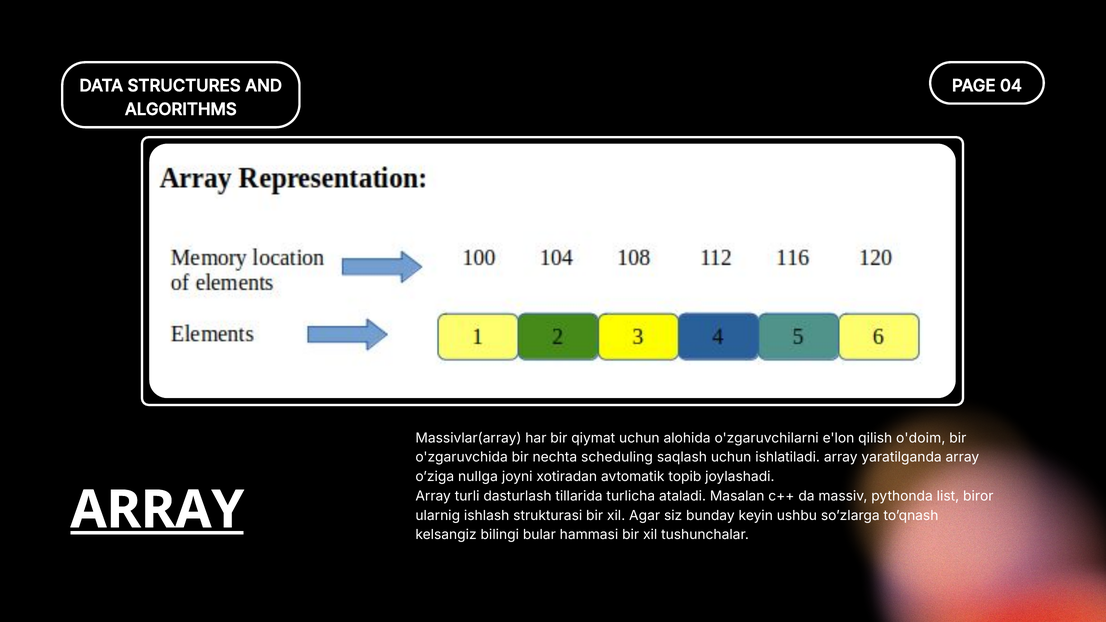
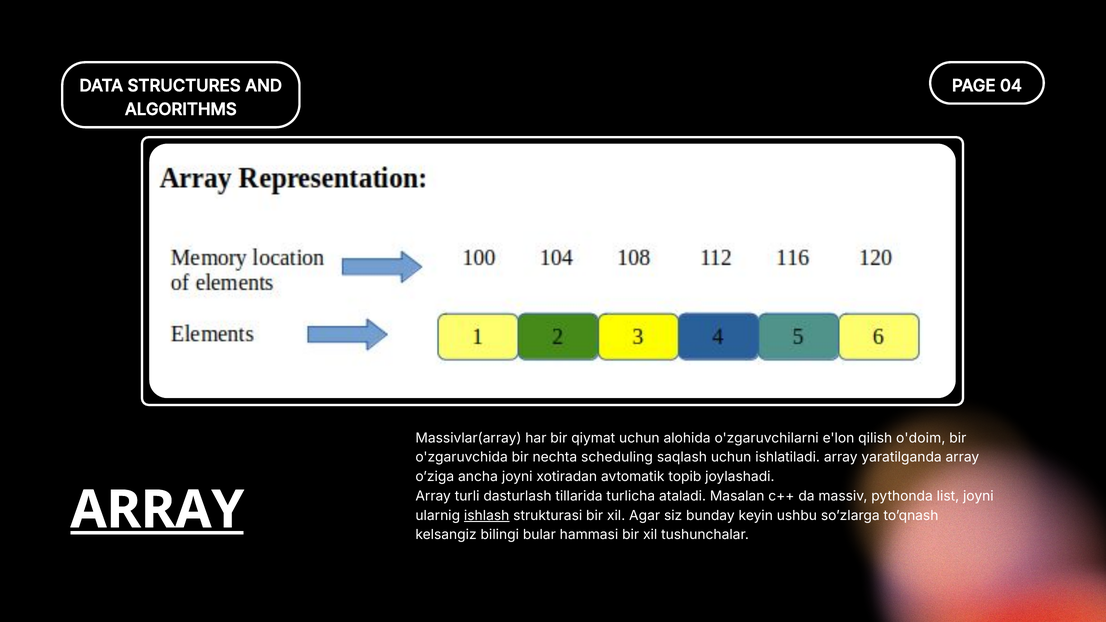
nullga: nullga -> ancha (478, 477)
list biror: biror -> joyni (978, 496)
ishlash underline: none -> present (487, 516)
